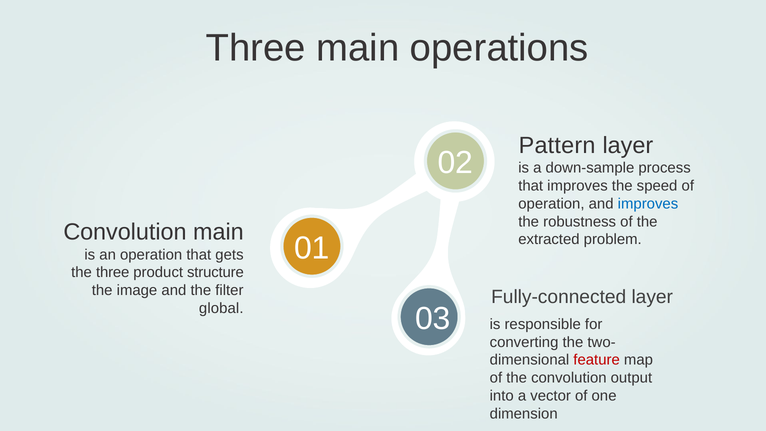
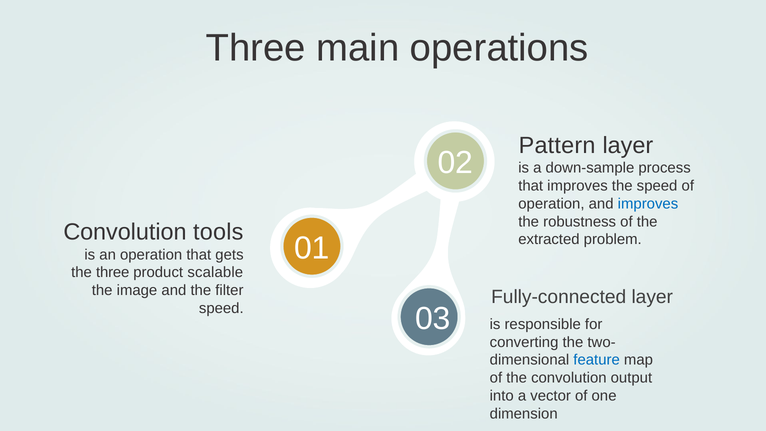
Convolution main: main -> tools (218, 232)
structure: structure -> scalable (215, 272)
global: global -> speed (221, 308)
feature colour: red -> blue (597, 360)
